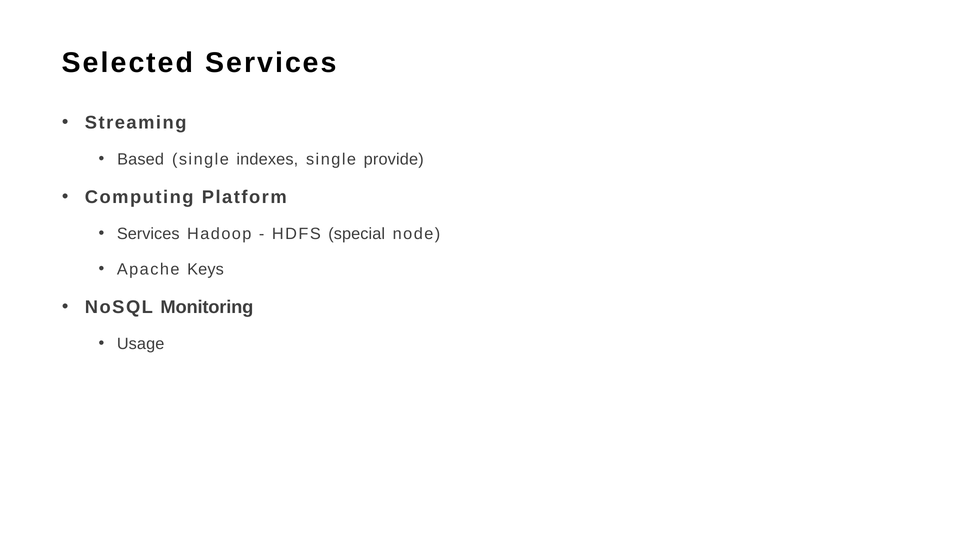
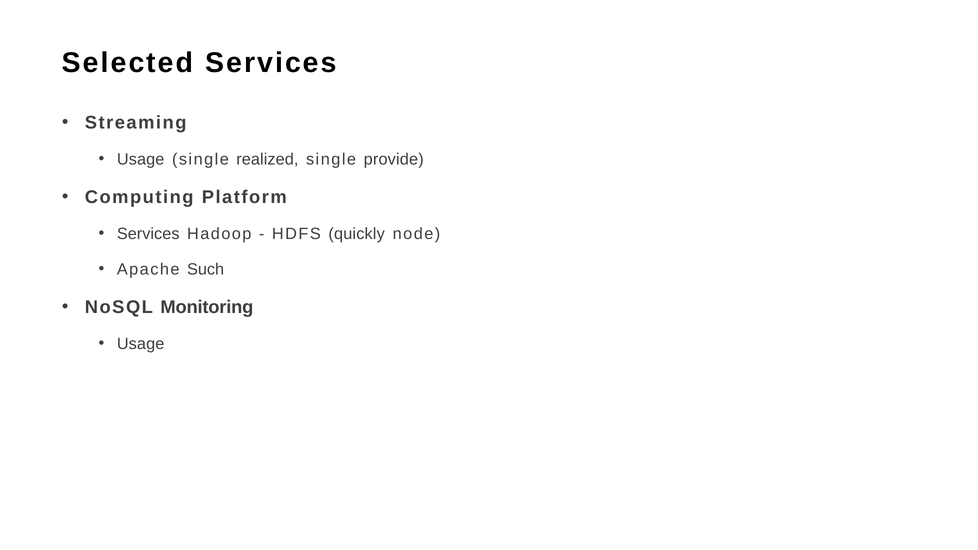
Based: Based -> Usage (141, 160)
indexes: indexes -> realized (267, 160)
special: special -> quickly (357, 234)
Keys: Keys -> Such (206, 270)
